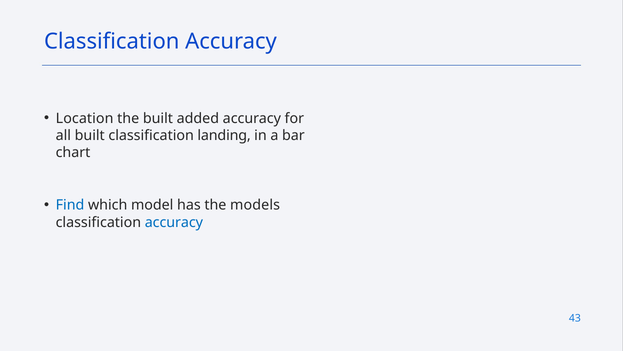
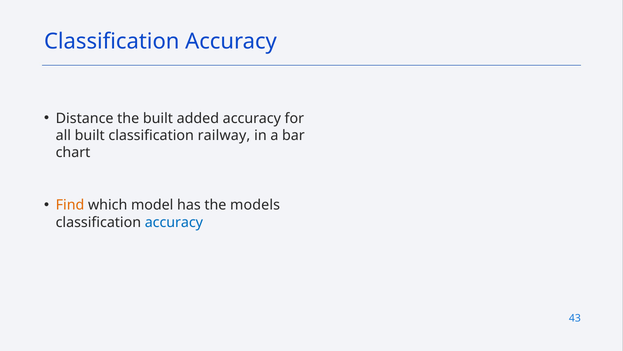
Location: Location -> Distance (85, 118)
landing: landing -> railway (224, 135)
Find colour: blue -> orange (70, 205)
